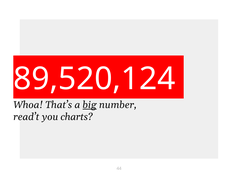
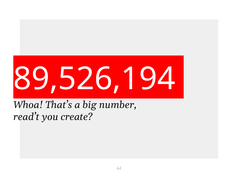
89,520,124: 89,520,124 -> 89,526,194 (94, 79)
big underline: present -> none (90, 105)
charts: charts -> create (77, 117)
